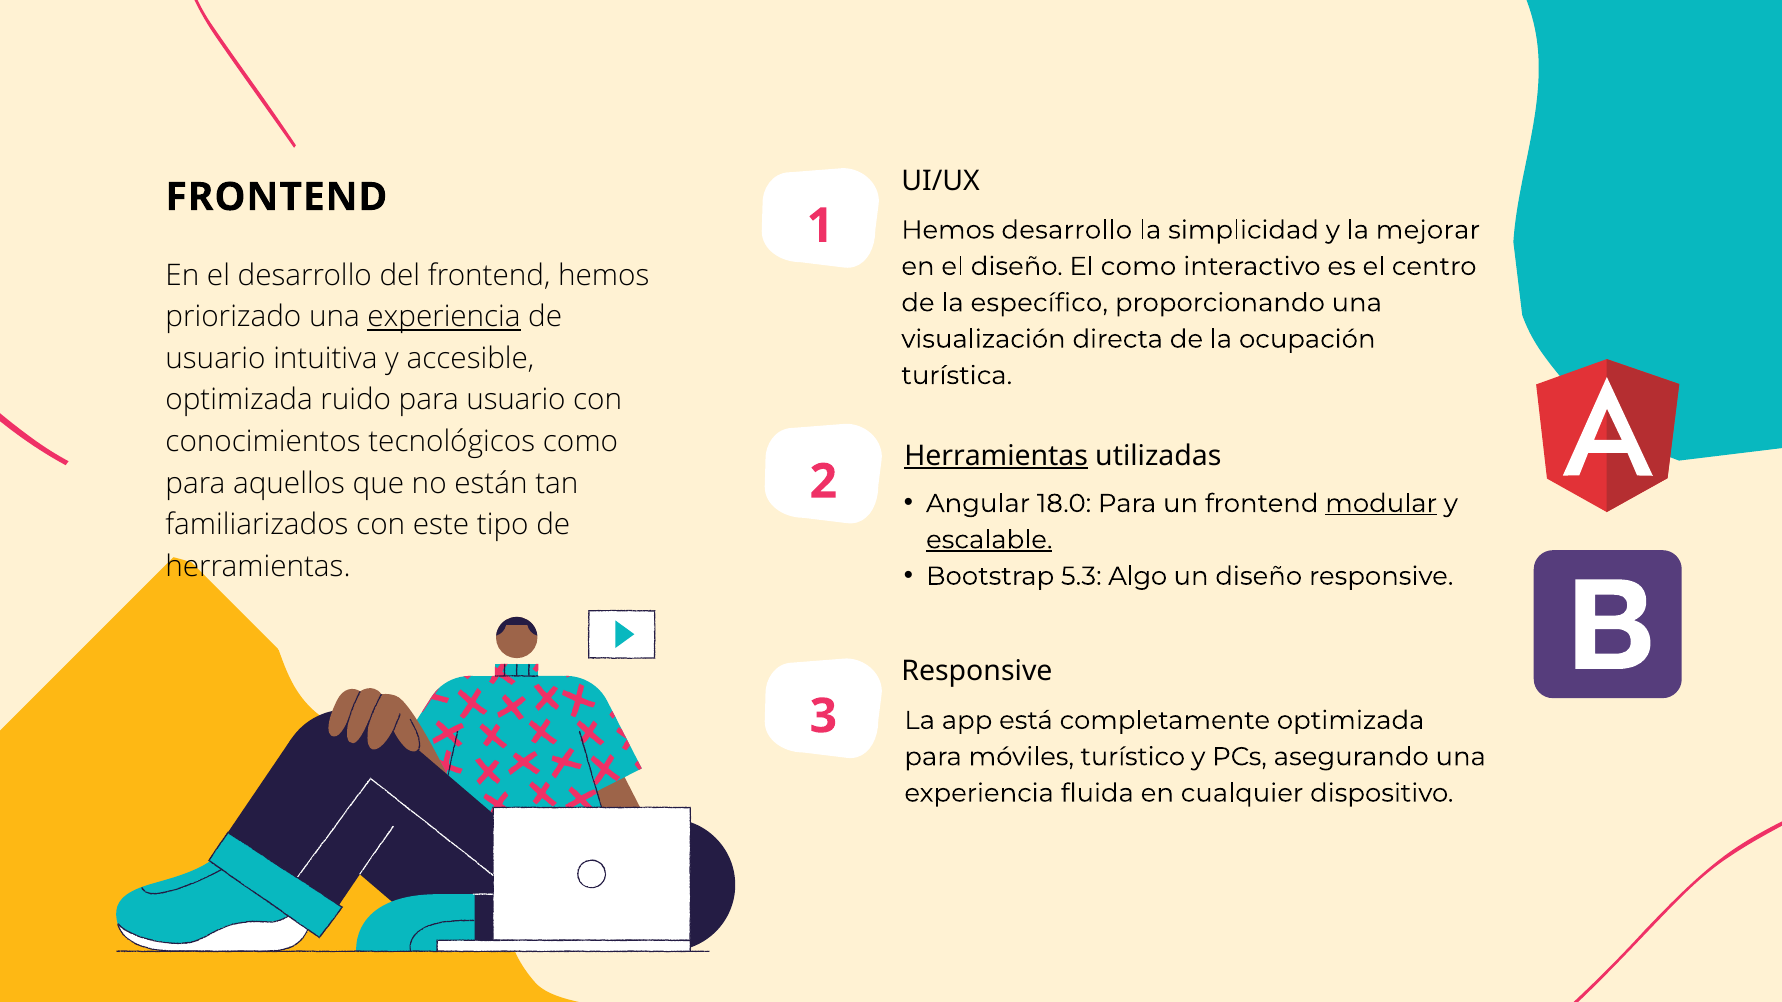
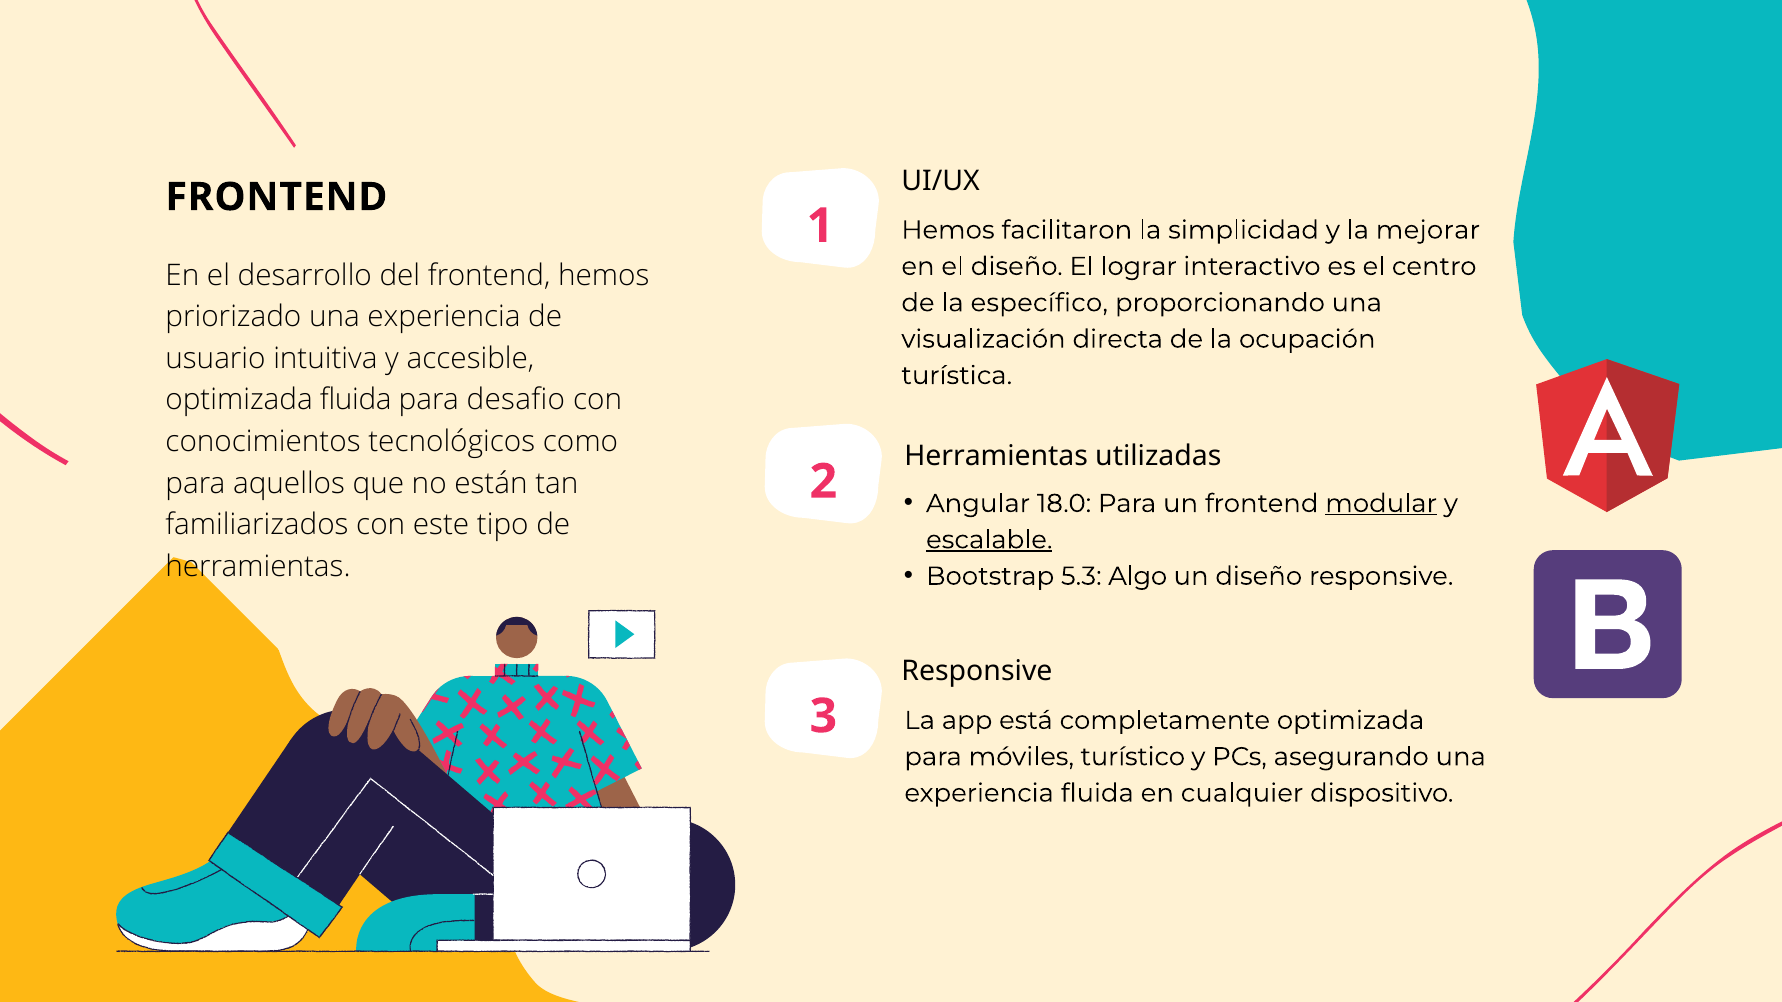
Hemos desarrollo: desarrollo -> facilitaron (1067, 230)
El como: como -> lograr (1139, 267)
experiencia underline: present -> none (444, 317)
optimizada ruido: ruido -> fluida (356, 400)
para usuario: usuario -> desafio (516, 400)
Herramientas underline: present -> none (996, 456)
